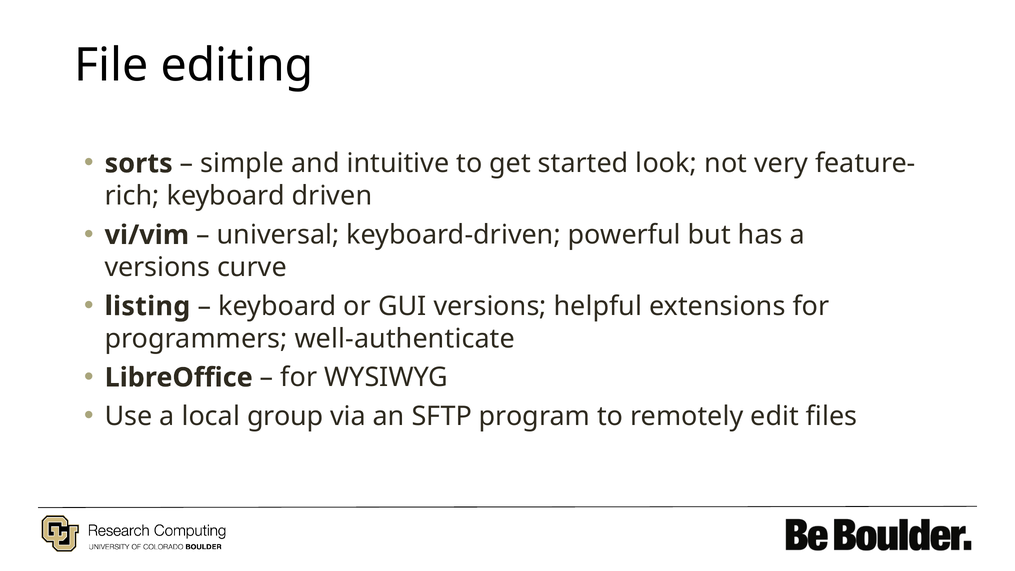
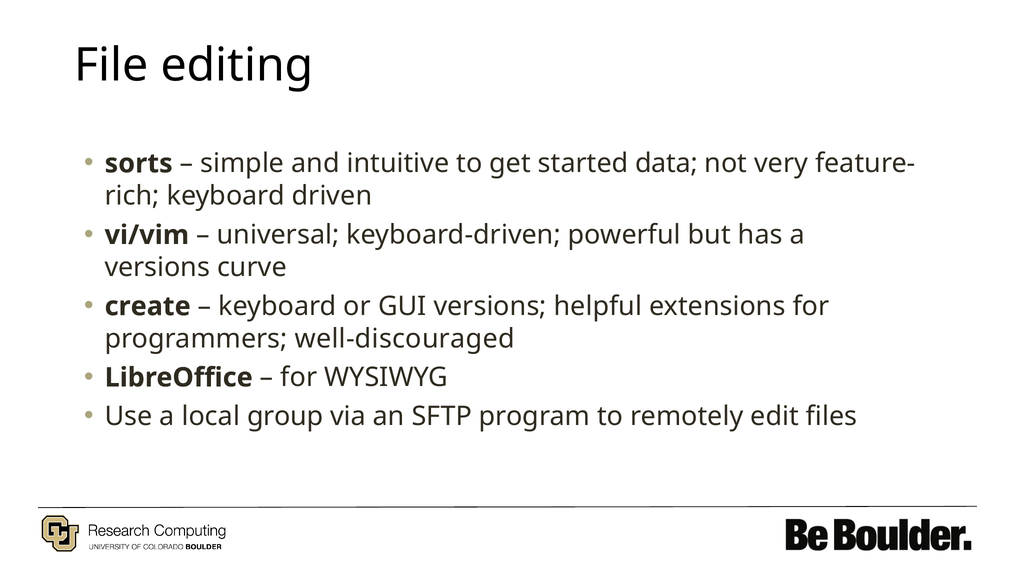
look: look -> data (667, 163)
listing: listing -> create (148, 306)
well-authenticate: well-authenticate -> well-discouraged (405, 339)
